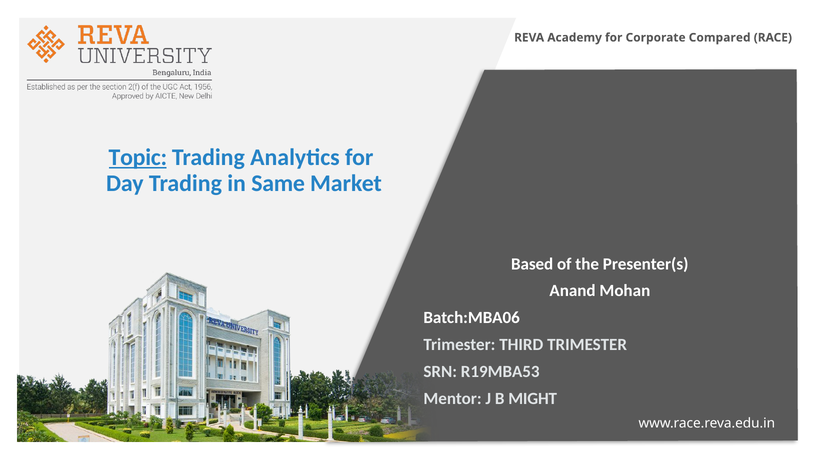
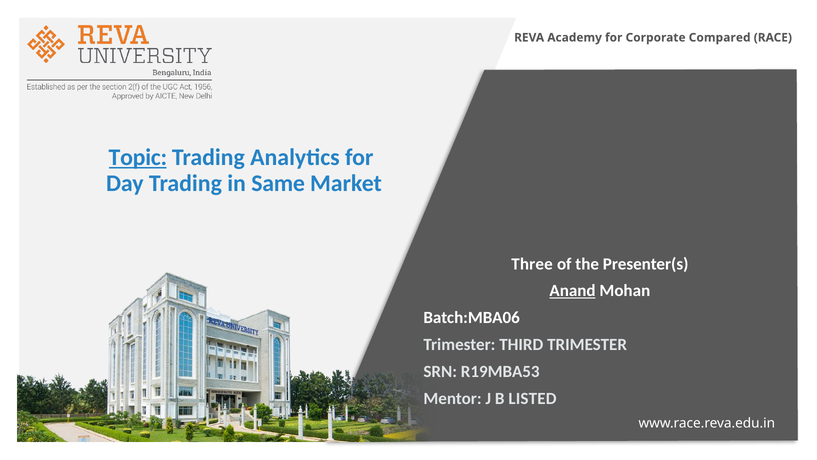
Based: Based -> Three (532, 264)
Anand underline: none -> present (573, 291)
MIGHT: MIGHT -> LISTED (532, 398)
